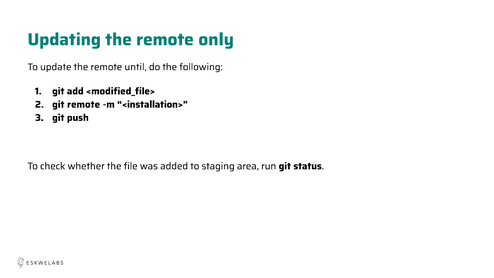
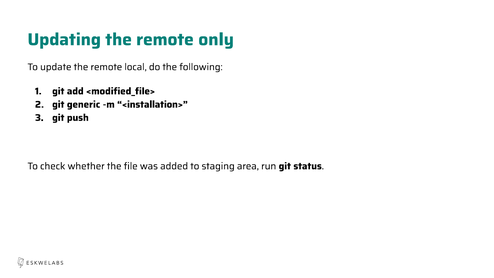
until: until -> local (136, 67)
git remote: remote -> generic (84, 104)
